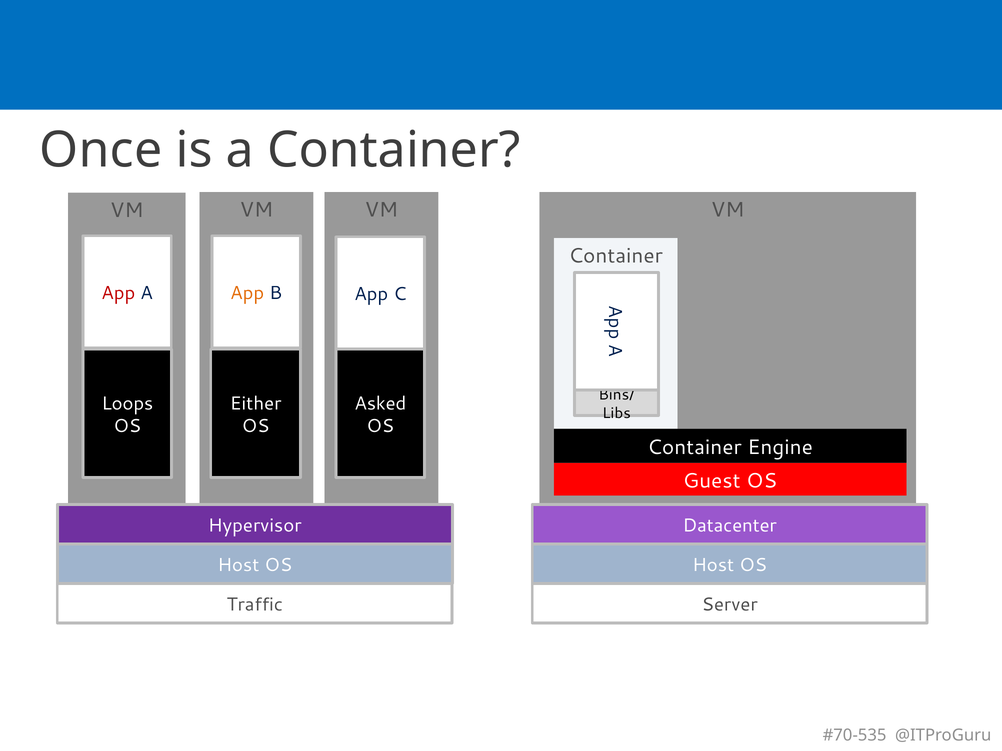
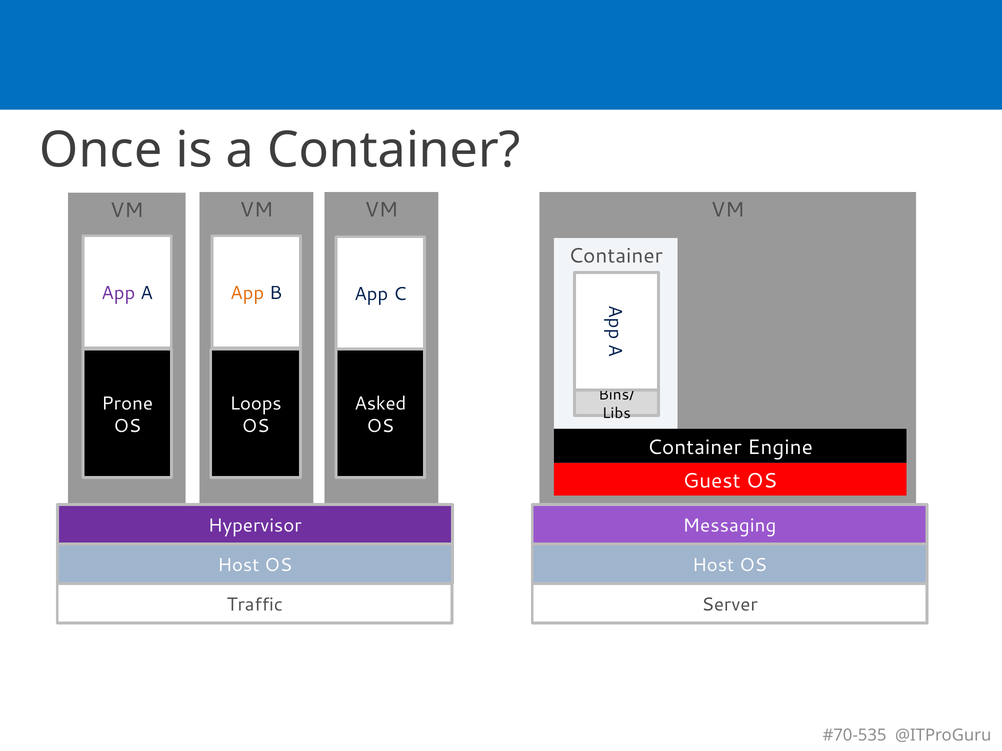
App colour: red -> purple (118, 293)
Loops: Loops -> Prone (127, 404)
Either: Either -> Loops (256, 404)
Datacenter: Datacenter -> Messaging (730, 526)
